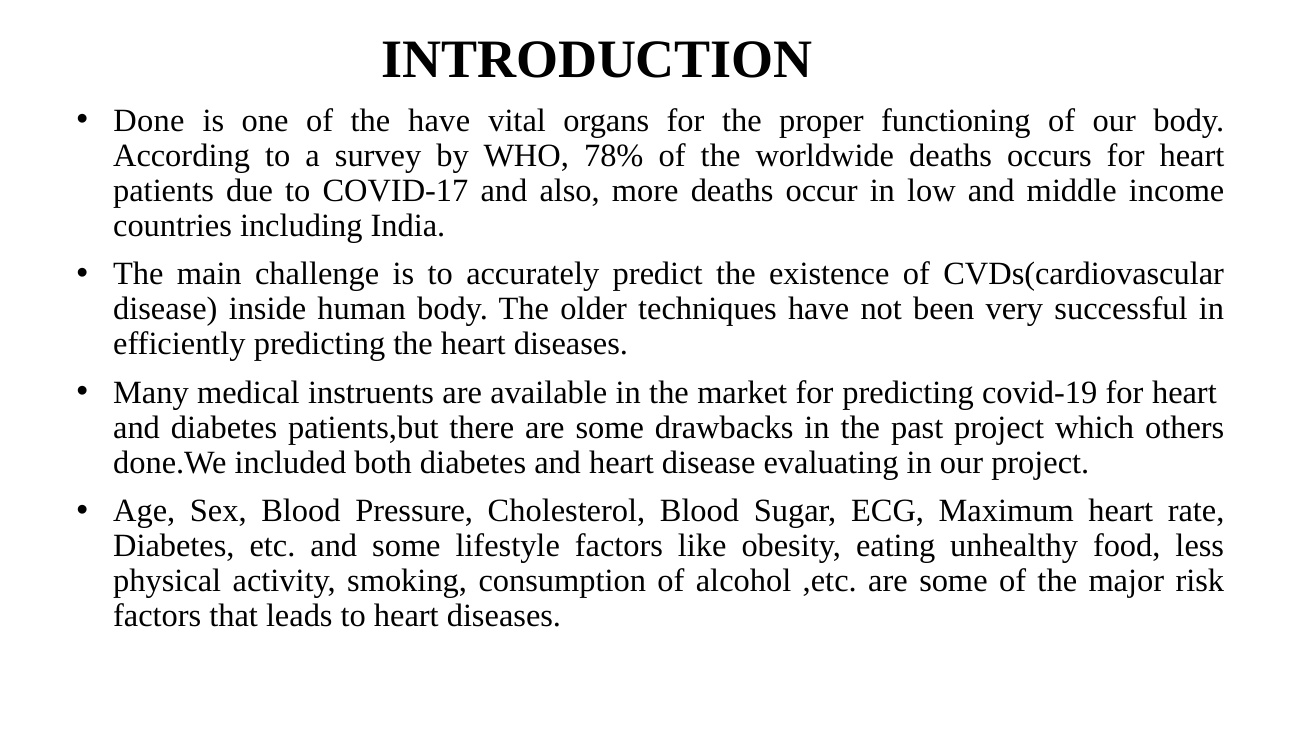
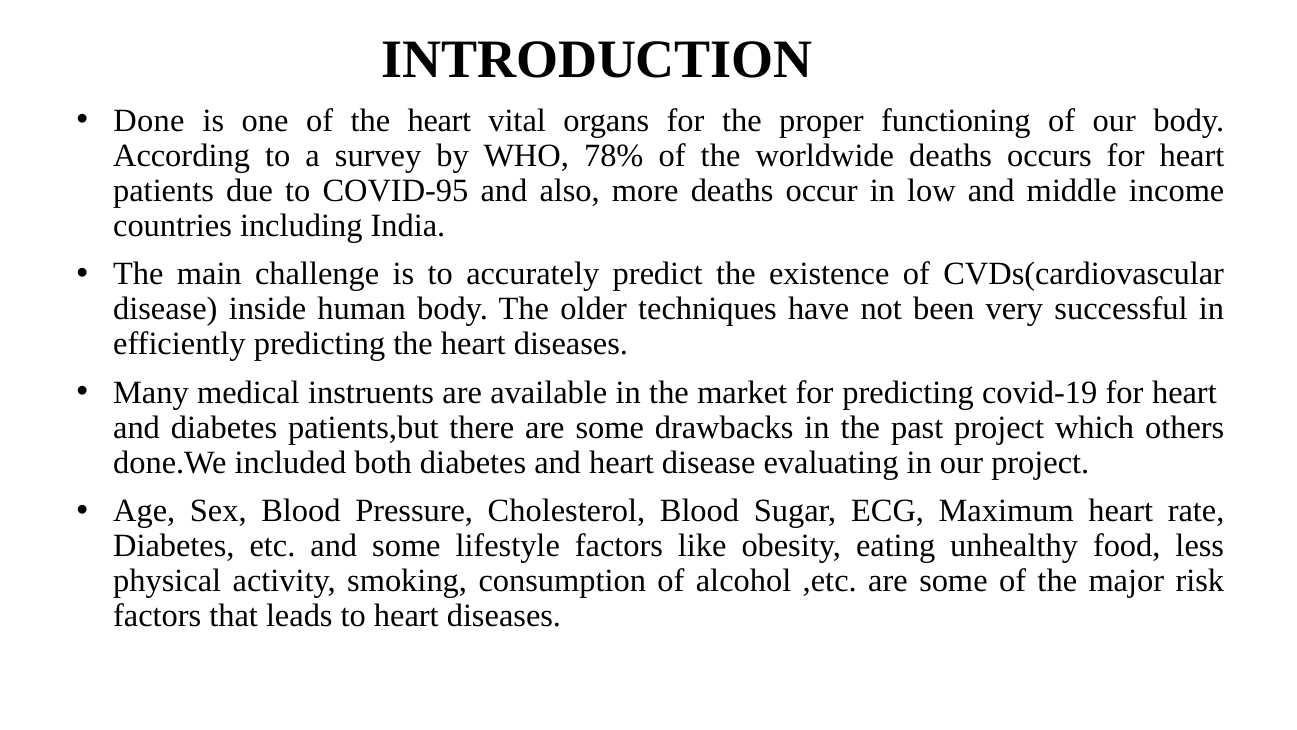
of the have: have -> heart (439, 120)
COVID-17: COVID-17 -> COVID-95 (395, 190)
